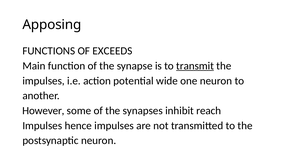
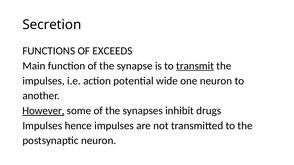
Apposing: Apposing -> Secretion (52, 25)
However underline: none -> present (43, 111)
reach: reach -> drugs (209, 111)
